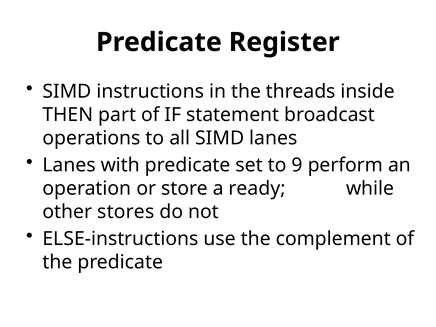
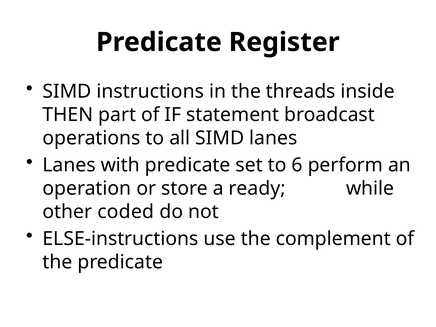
9: 9 -> 6 (297, 165)
stores: stores -> coded (126, 212)
